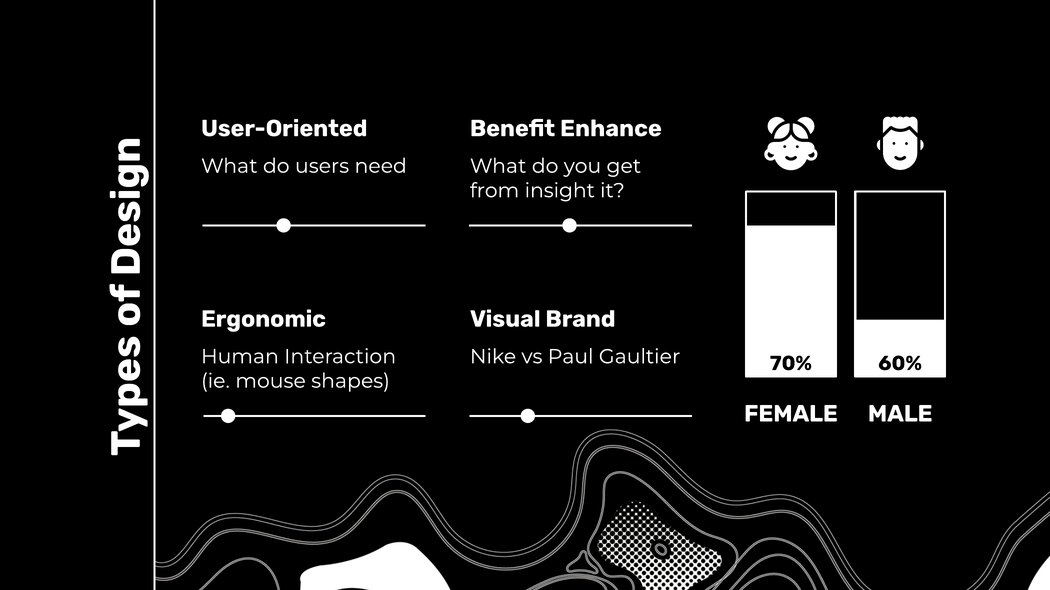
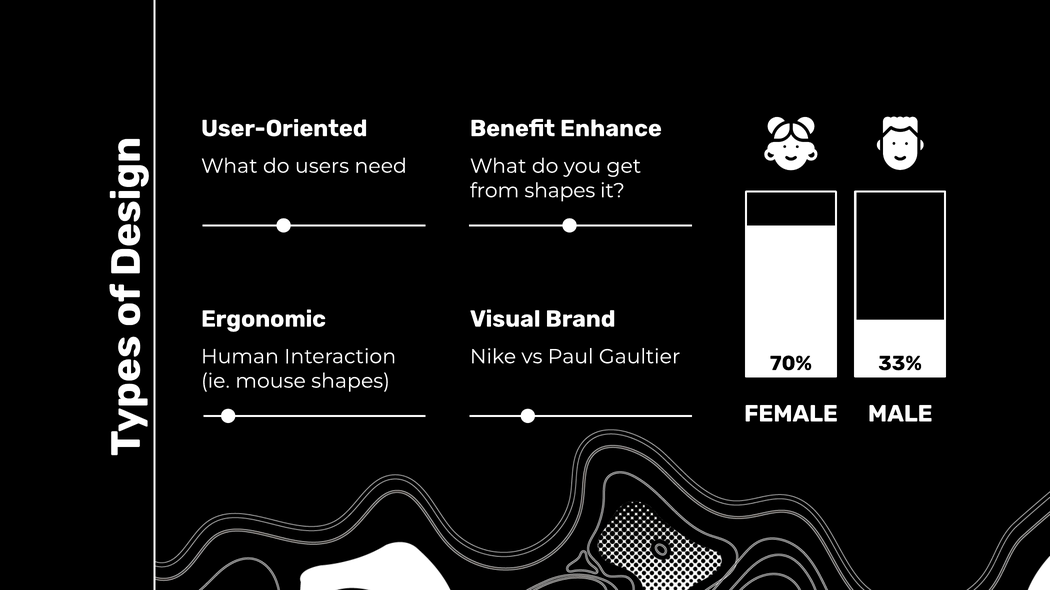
from insight: insight -> shapes (560, 191)
60%: 60% -> 33% (900, 364)
